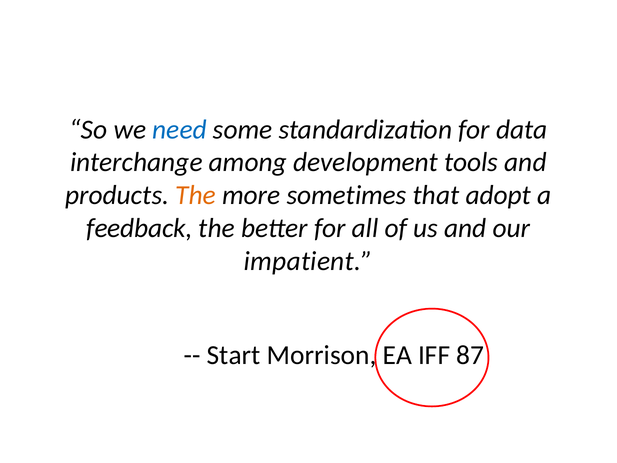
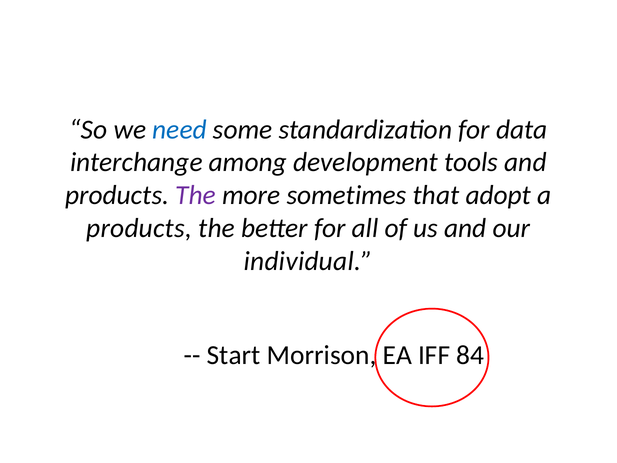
The colour: orange -> purple (196, 195)
feedback: feedback -> products (139, 228)
impatient: impatient -> individual (308, 261)
87: 87 -> 84 (470, 355)
